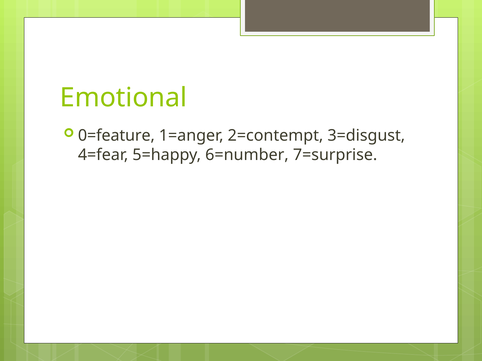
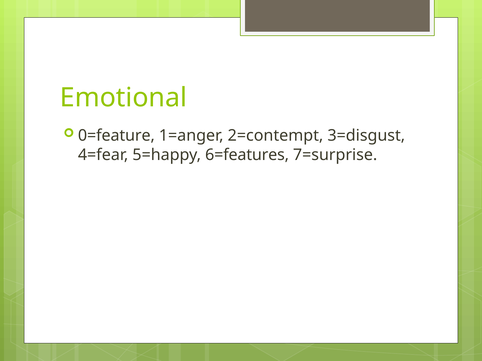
6=number: 6=number -> 6=features (247, 155)
